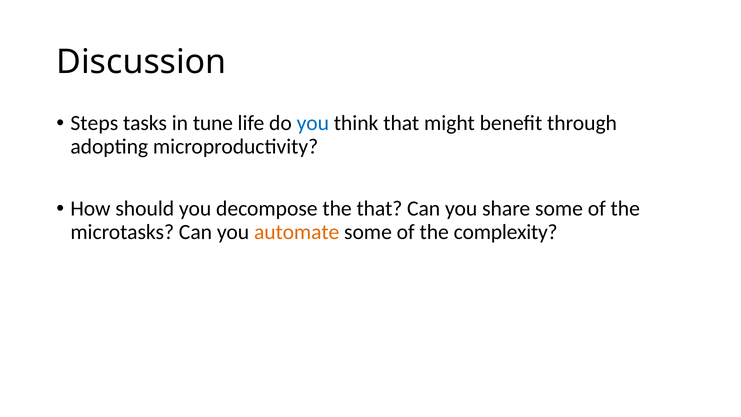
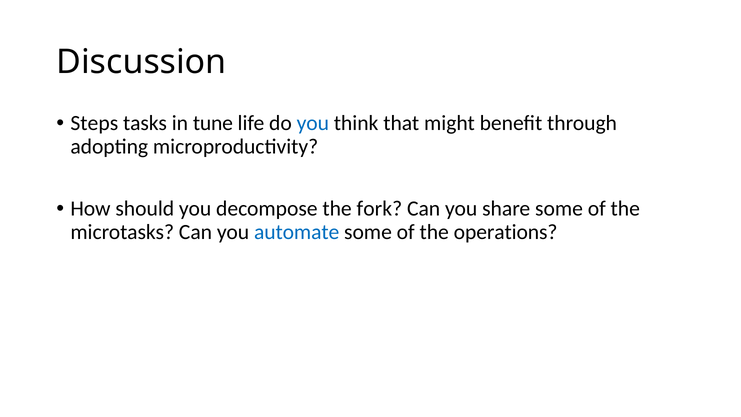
the that: that -> fork (379, 209)
automate colour: orange -> blue (297, 232)
complexity: complexity -> operations (506, 232)
